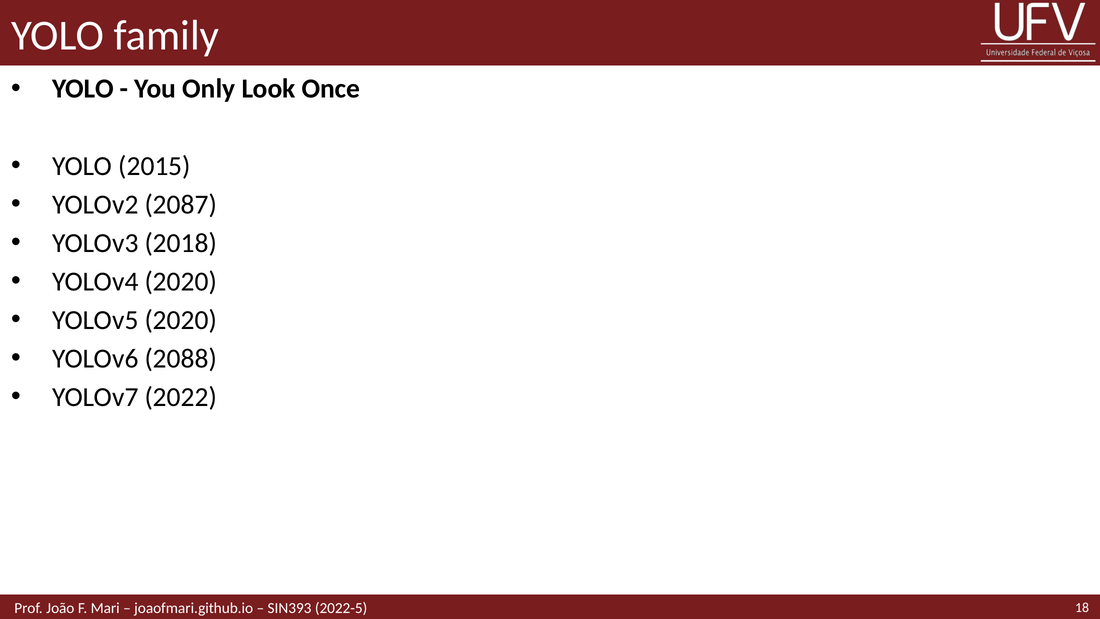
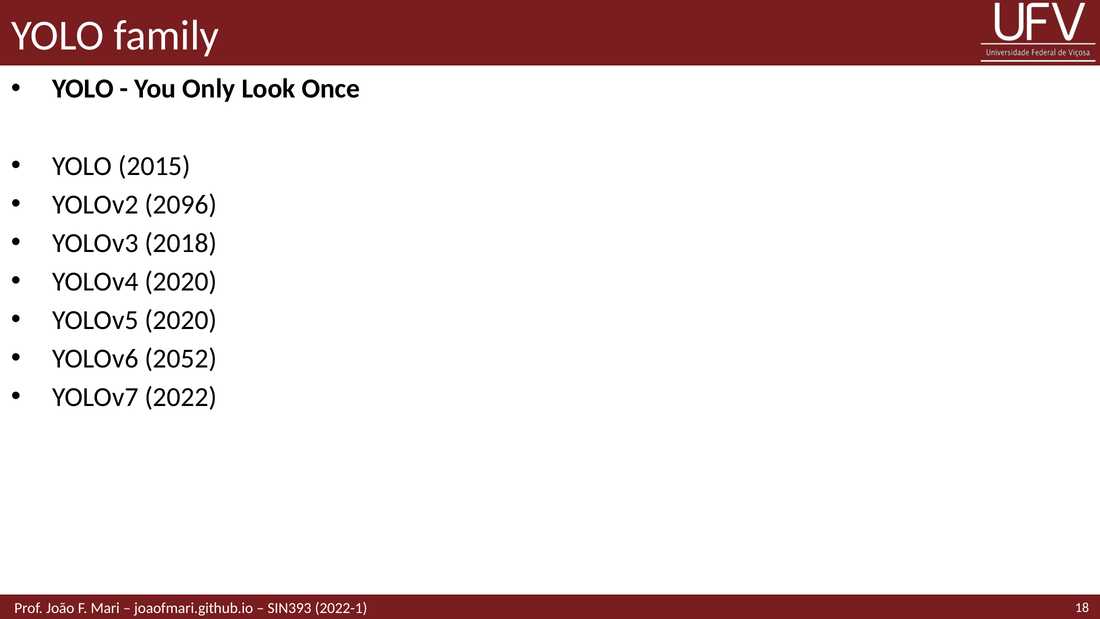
2087: 2087 -> 2096 (181, 204)
2088: 2088 -> 2052 (181, 358)
2022-5: 2022-5 -> 2022-1 (341, 608)
